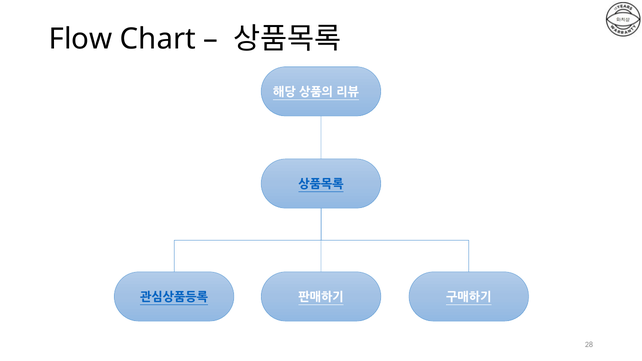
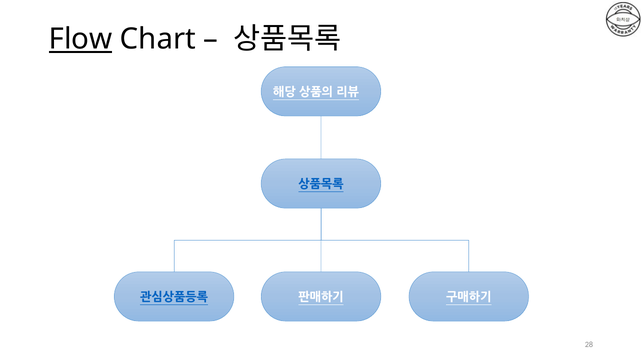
Flow underline: none -> present (81, 39)
